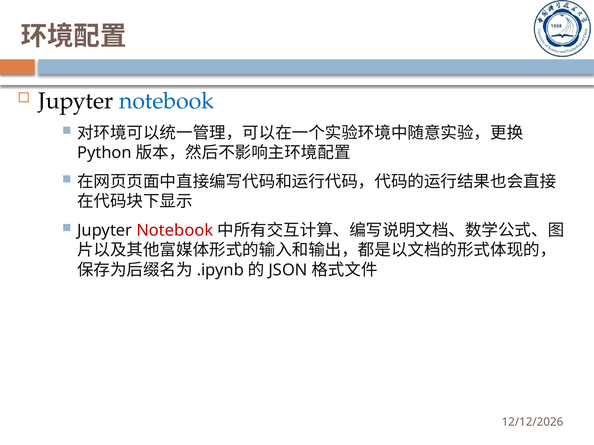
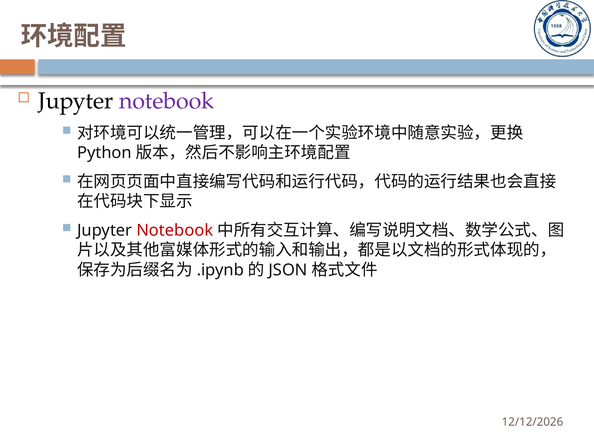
notebook colour: blue -> purple (167, 101)
